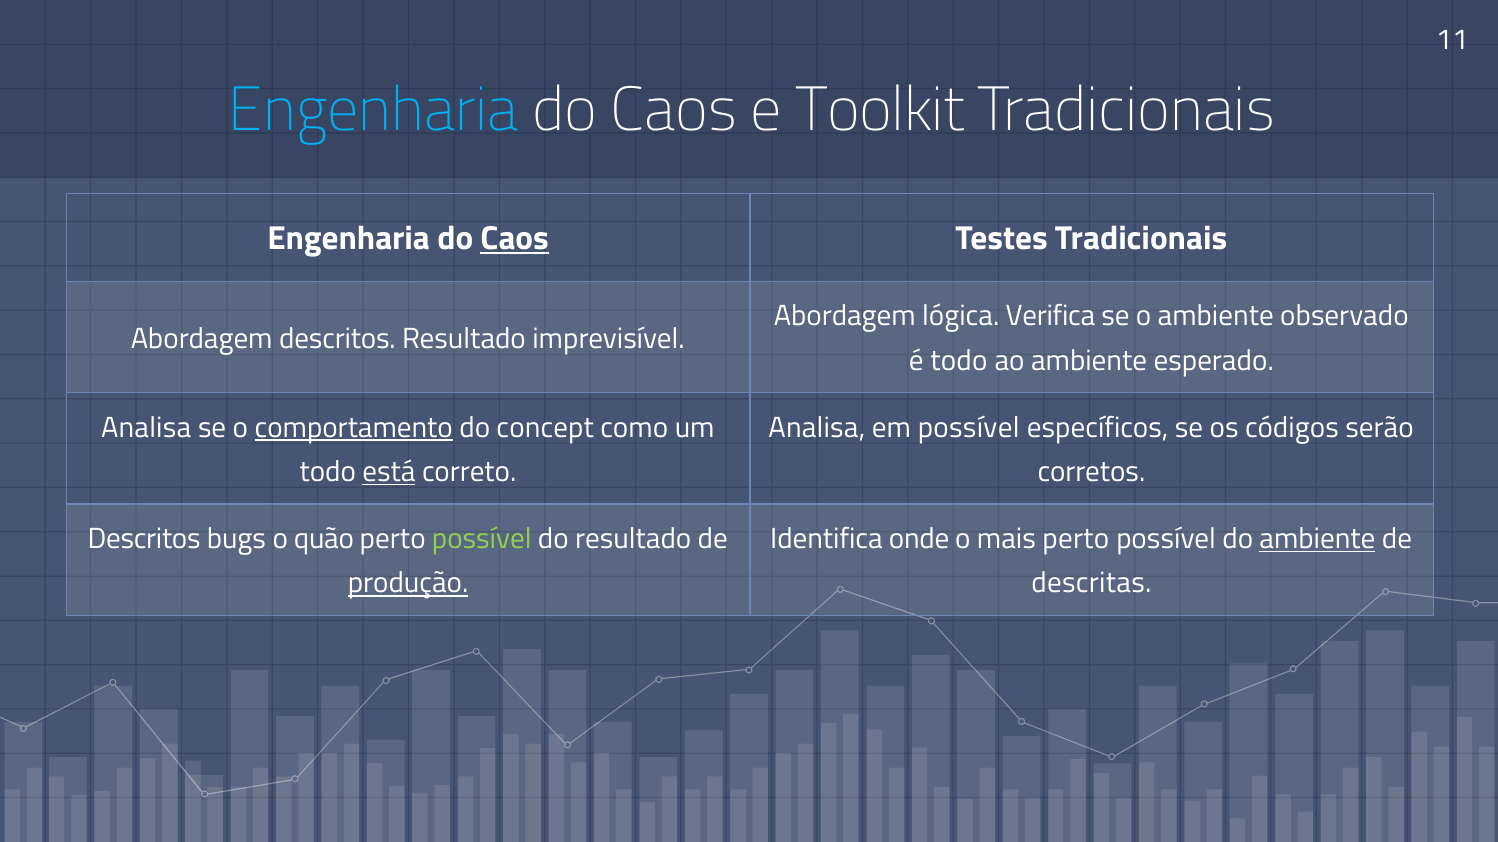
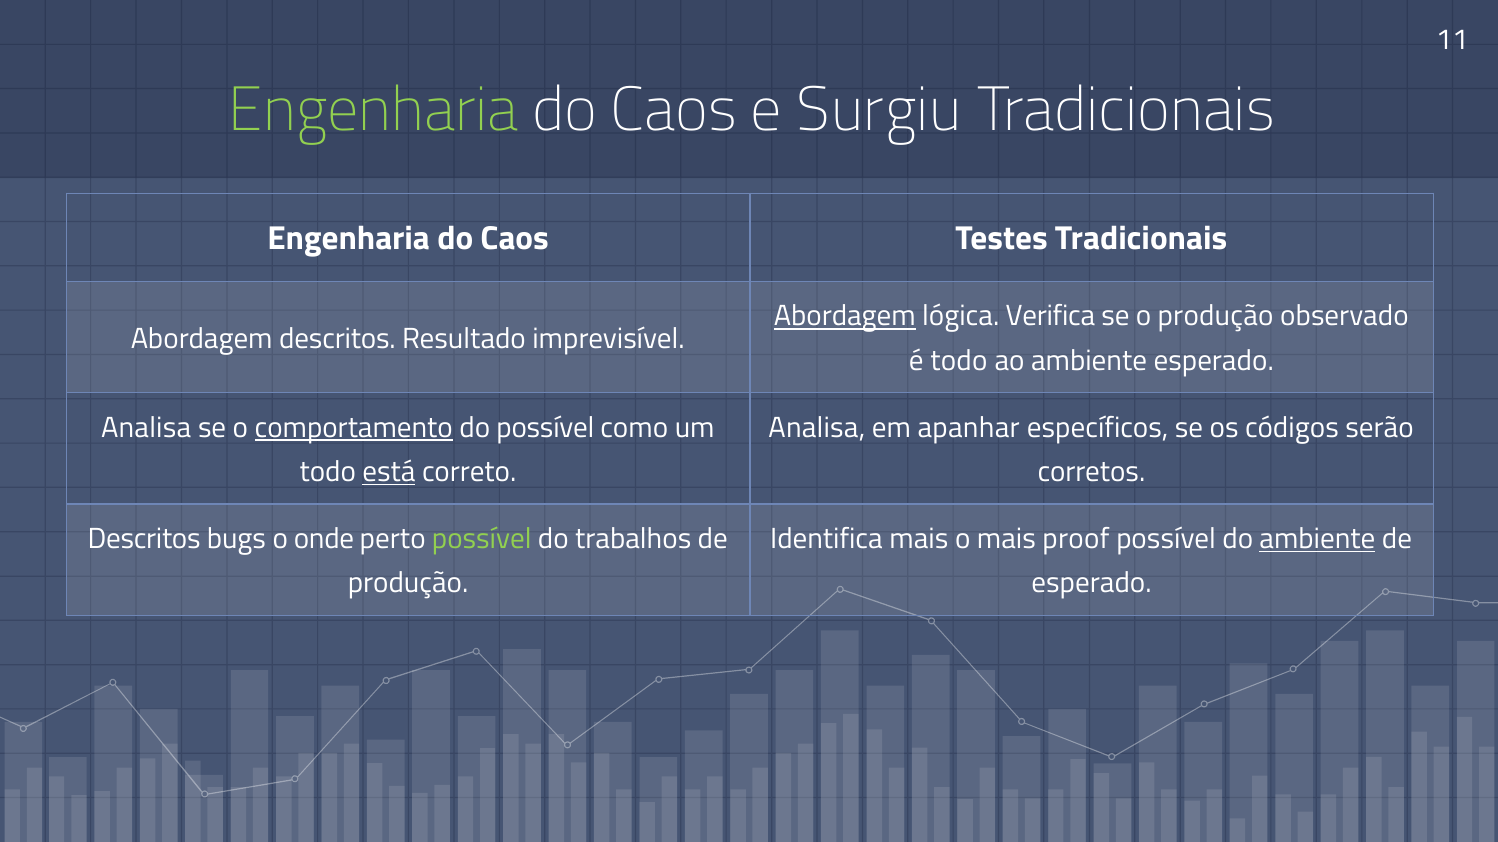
Engenharia colour: light blue -> light green (374, 110)
Toolkit: Toolkit -> Surgiu (879, 110)
Caos underline: present -> none (515, 239)
Abordagem underline: none -> present (845, 316)
o ambiente: ambiente -> produção (1216, 316)
do concept: concept -> possível (545, 428)
em possível: possível -> apanhar (969, 428)
quão: quão -> onde (324, 539)
do resultado: resultado -> trabalhos (633, 539)
Identifica onde: onde -> mais (919, 539)
mais perto: perto -> proof (1076, 539)
produção underline: present -> none (408, 584)
descritas: descritas -> esperado (1091, 584)
